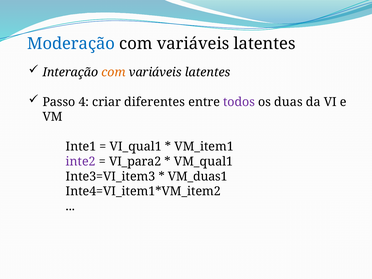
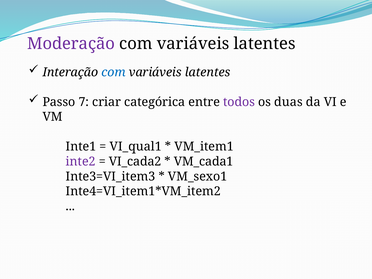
Moderação colour: blue -> purple (71, 44)
com colour: orange -> blue (114, 72)
4: 4 -> 7 (84, 102)
diferentes: diferentes -> categórica (155, 102)
VI_para2: VI_para2 -> VI_cada2 (135, 162)
VM_qual1: VM_qual1 -> VM_cada1 (204, 162)
VM_duas1: VM_duas1 -> VM_sexo1 (198, 176)
